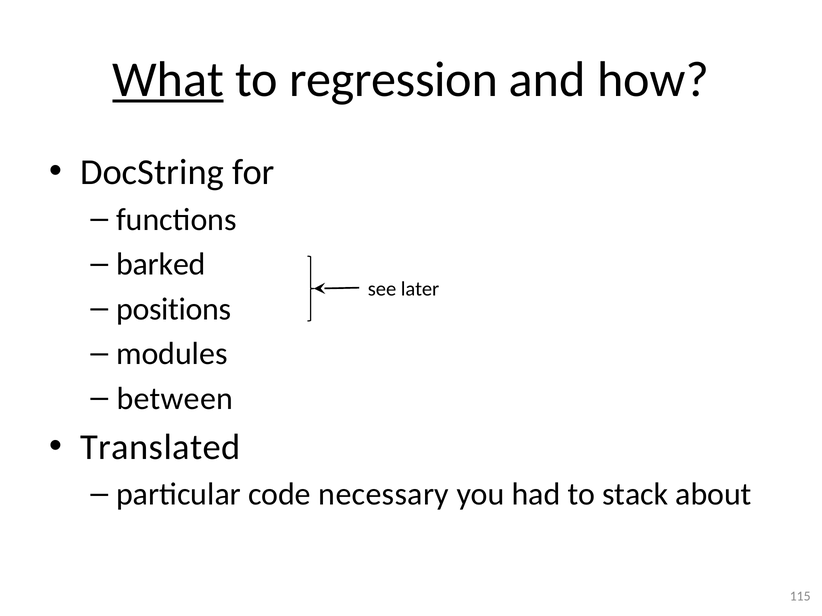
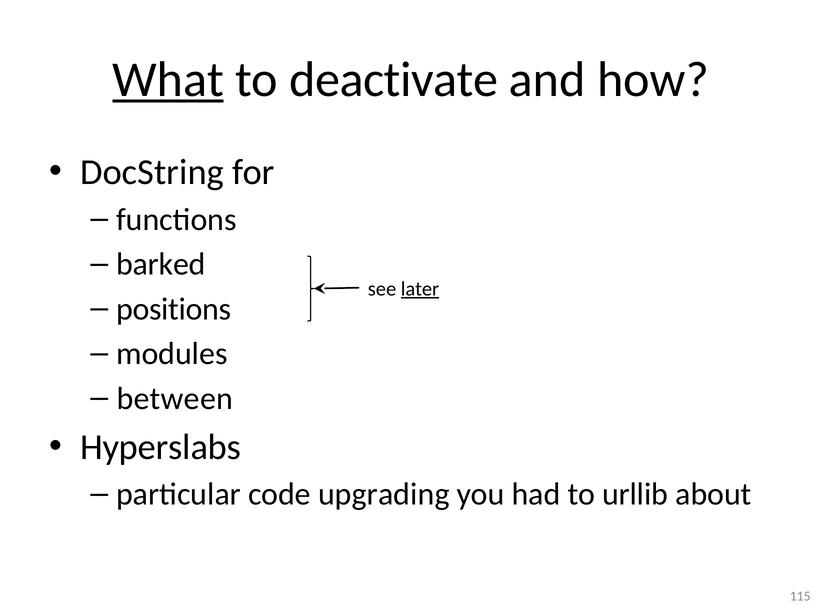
regression: regression -> deactivate (394, 80)
later underline: none -> present (420, 289)
Translated: Translated -> Hyperslabs (161, 448)
necessary: necessary -> upgrading (384, 495)
stack: stack -> urllib (635, 495)
